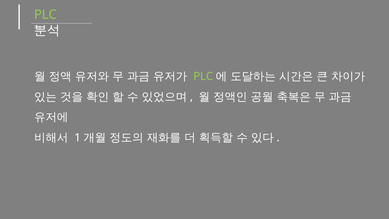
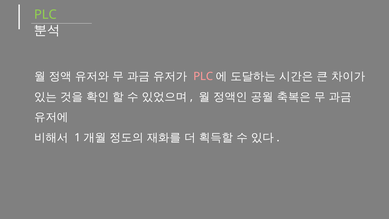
PLC colour: light green -> pink (203, 76)
